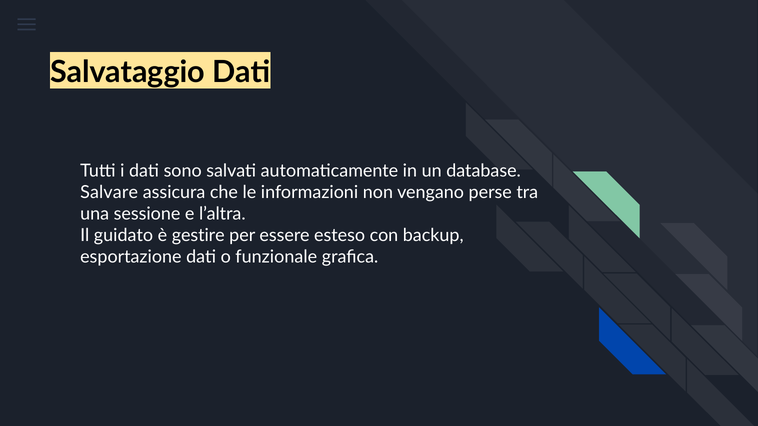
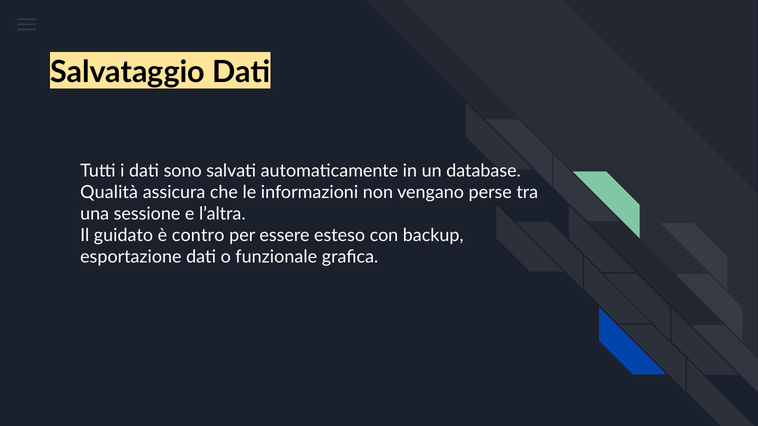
Salvare: Salvare -> Qualità (109, 193)
gestire: gestire -> contro (198, 236)
